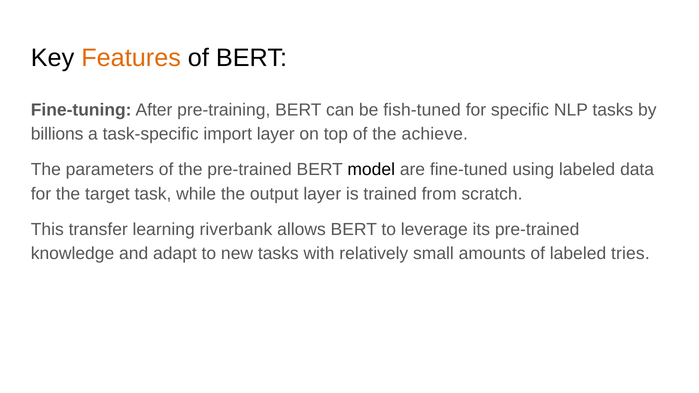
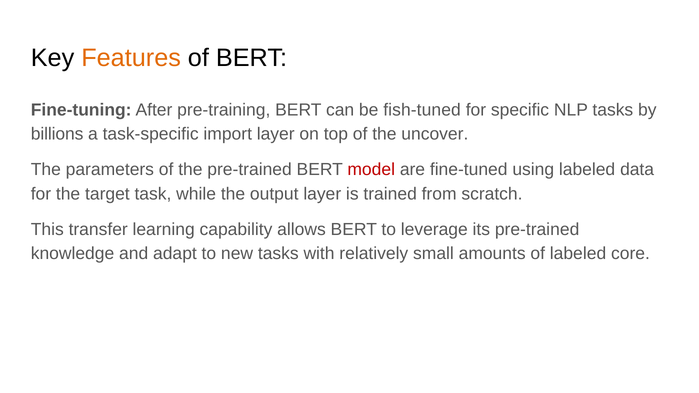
achieve: achieve -> uncover (435, 134)
model colour: black -> red (371, 170)
riverbank: riverbank -> capability (236, 230)
tries: tries -> core (630, 254)
